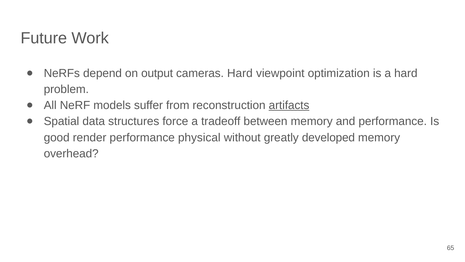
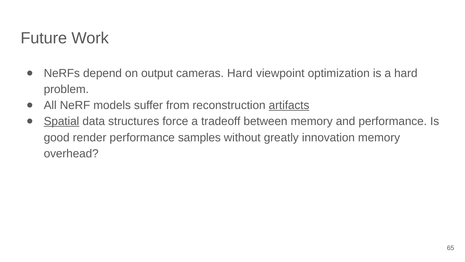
Spatial underline: none -> present (61, 121)
physical: physical -> samples (199, 137)
developed: developed -> innovation (328, 137)
